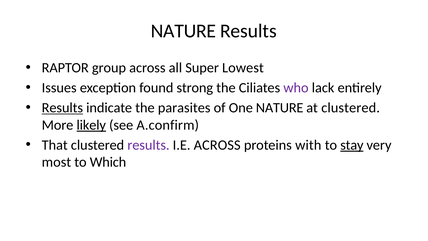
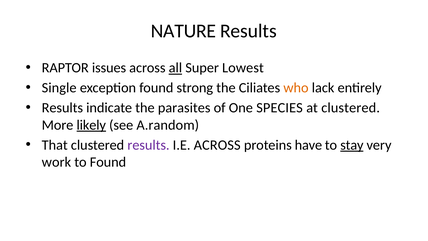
group: group -> issues (109, 68)
all underline: none -> present (175, 68)
Issues: Issues -> Single (59, 88)
who colour: purple -> orange (296, 88)
Results underline: present -> none (62, 108)
One NATURE: NATURE -> SPECIES (280, 108)
A.confirm: A.confirm -> A.random (168, 125)
with: with -> have (308, 145)
most: most -> work (56, 162)
to Which: Which -> Found (108, 162)
